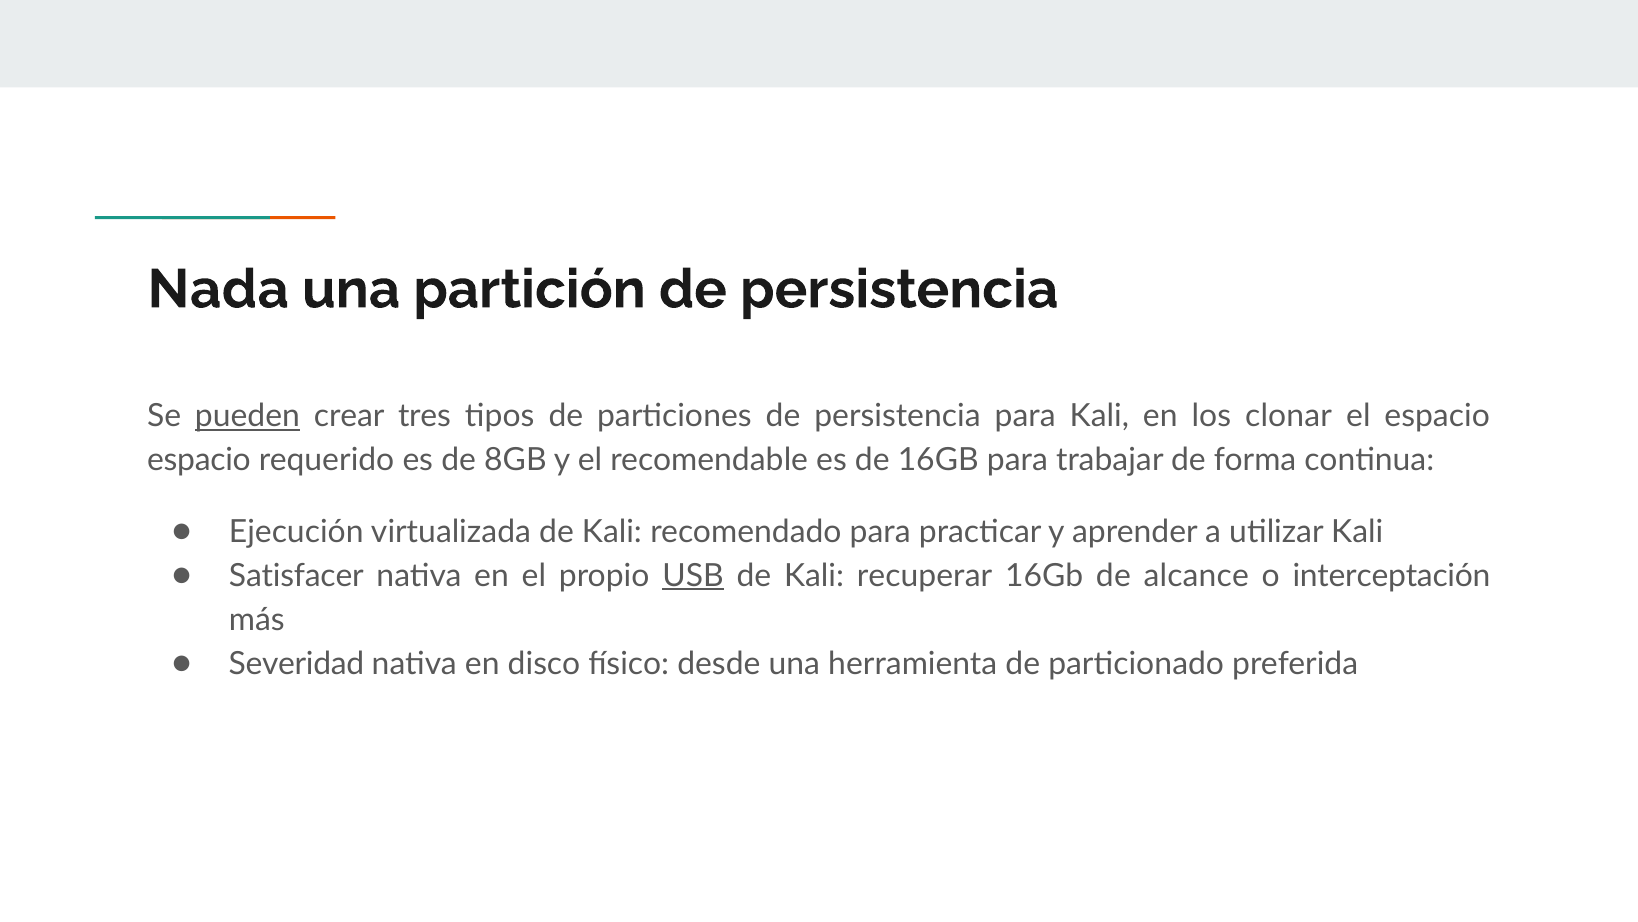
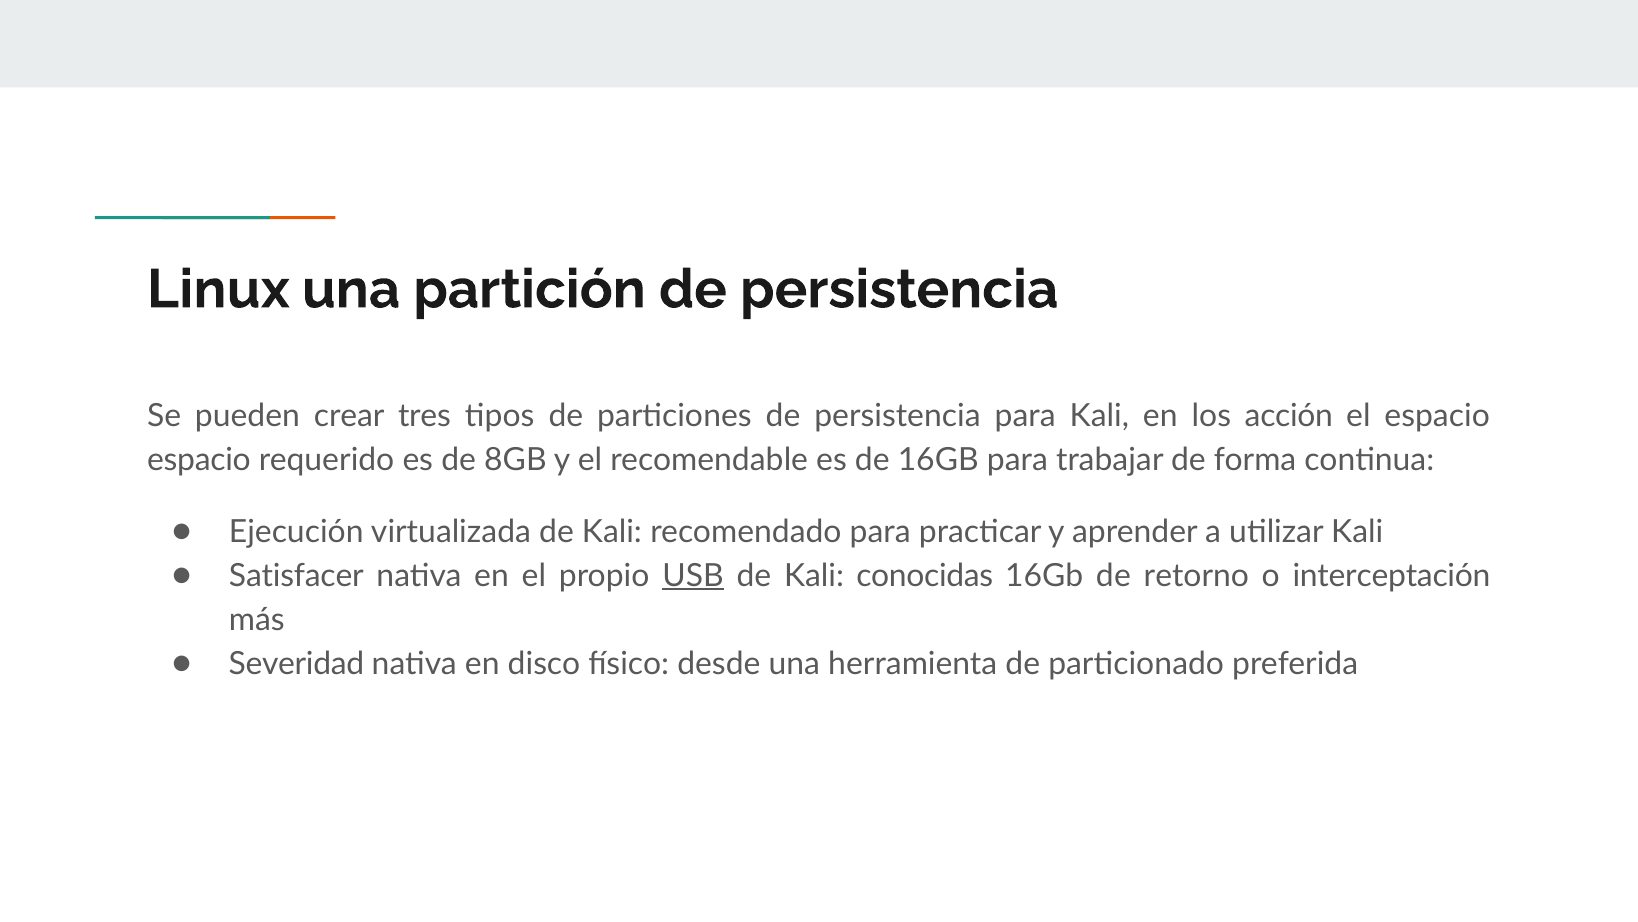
Nada: Nada -> Linux (218, 289)
pueden underline: present -> none (247, 416)
clonar: clonar -> acción (1289, 416)
recuperar: recuperar -> conocidas (925, 575)
alcance: alcance -> retorno (1196, 575)
